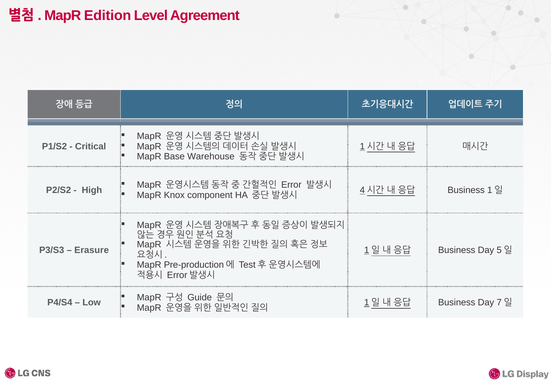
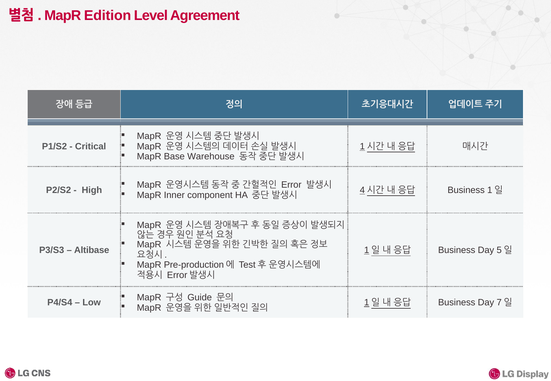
Knox: Knox -> Inner (174, 195)
Erasure: Erasure -> Altibase (92, 250)
